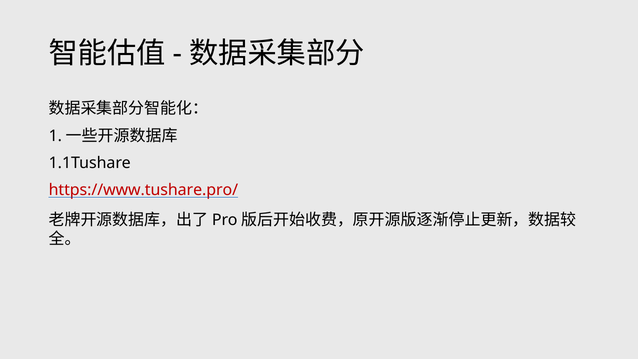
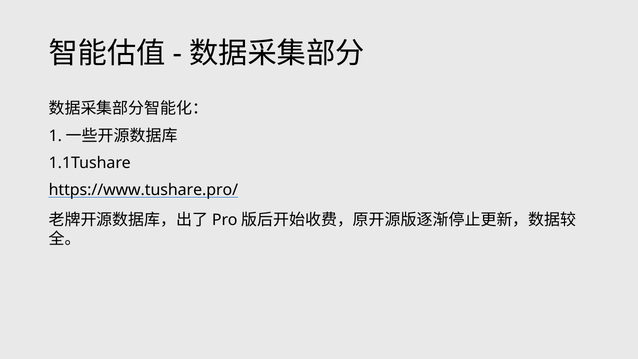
https://www.tushare.pro/ colour: red -> black (143, 190)
